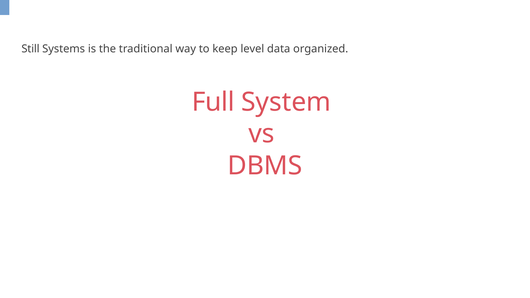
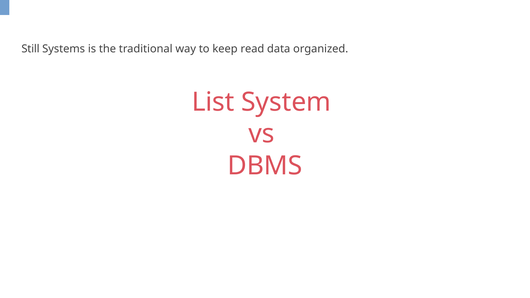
level: level -> read (252, 49)
Full: Full -> List (213, 102)
